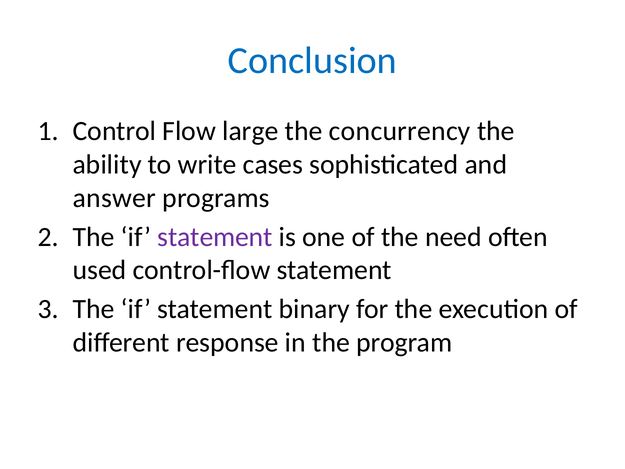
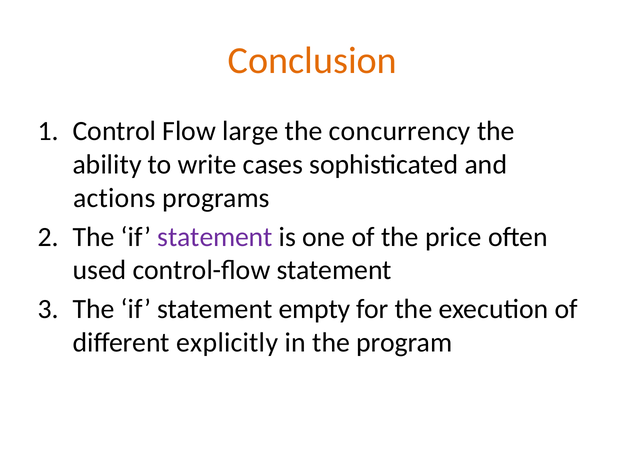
Conclusion colour: blue -> orange (312, 61)
answer: answer -> actions (114, 198)
need: need -> price (453, 237)
binary: binary -> empty (314, 309)
response: response -> explicitly (227, 342)
